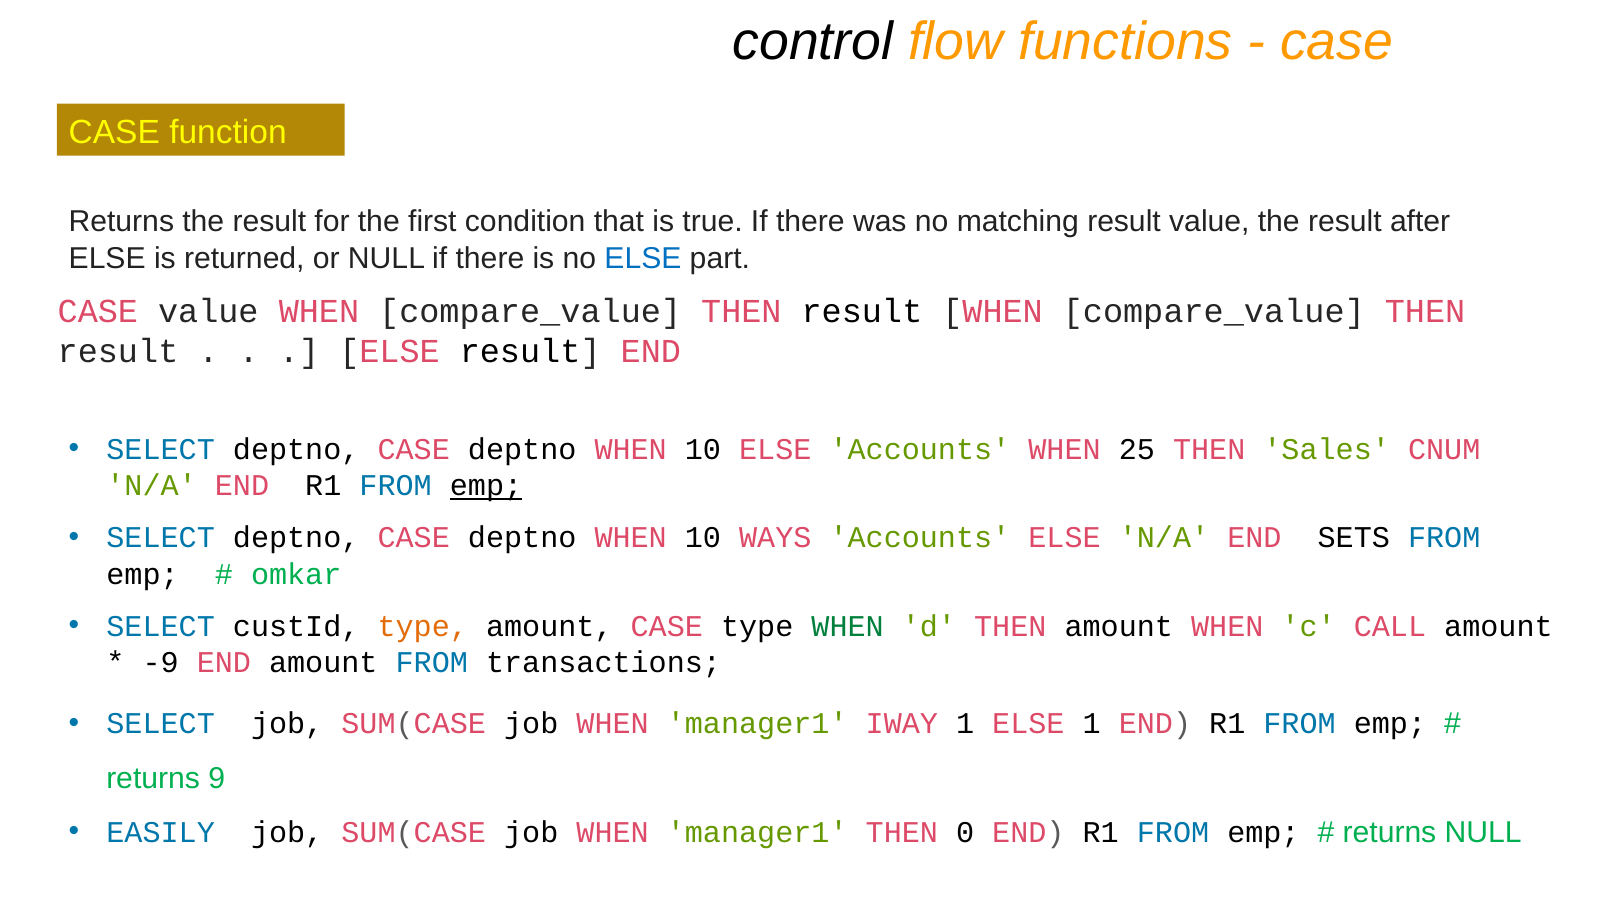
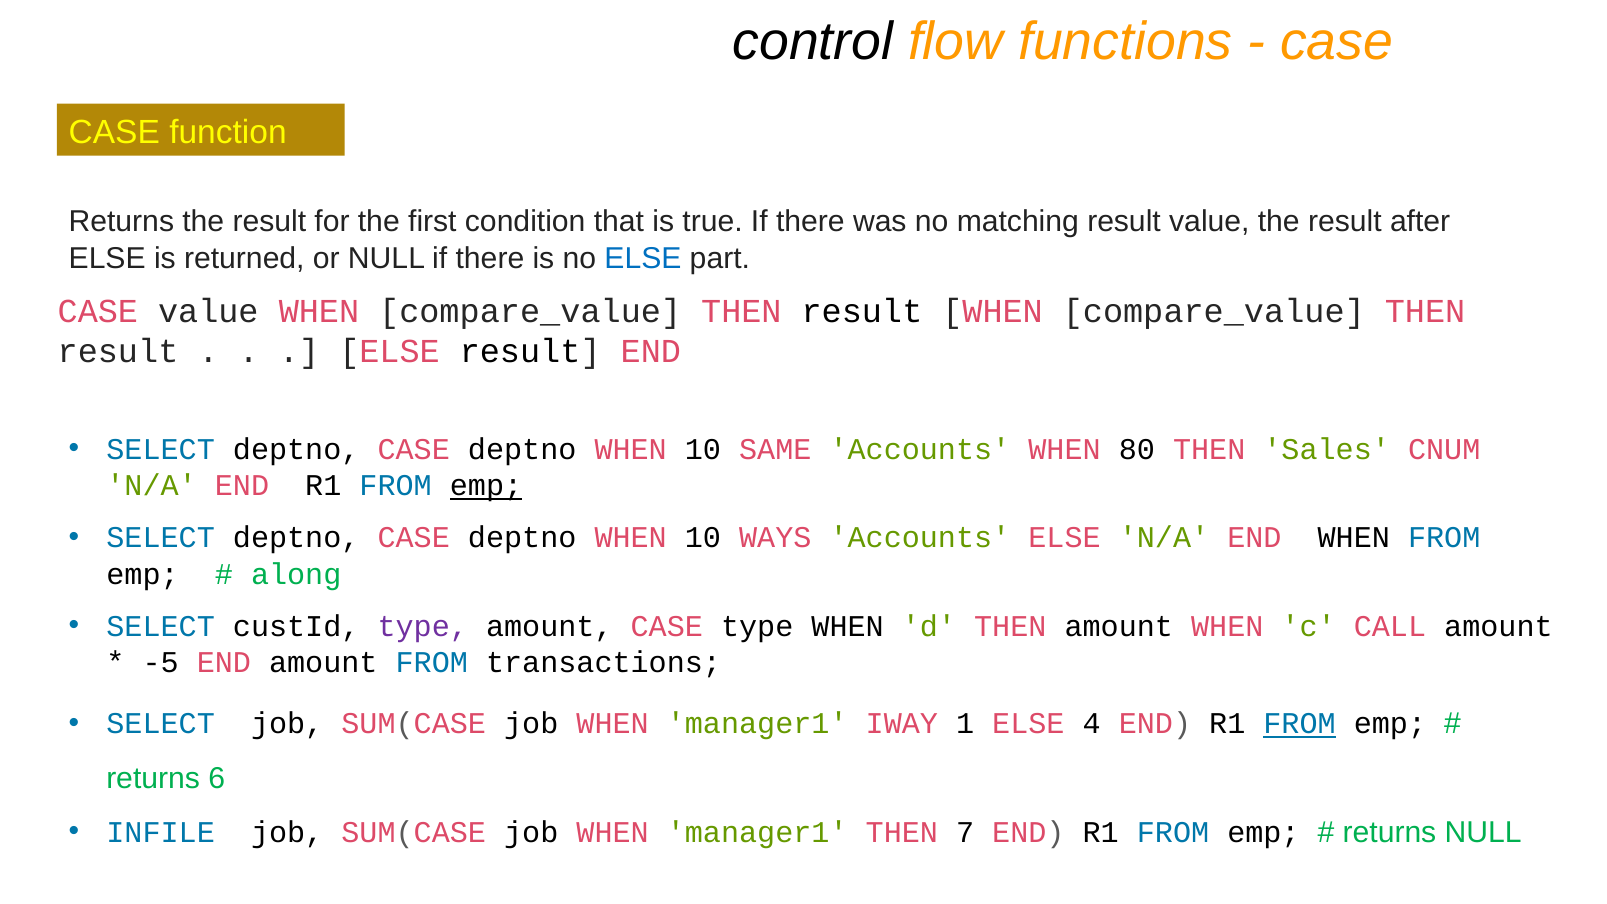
10 ELSE: ELSE -> SAME (775, 450)
25: 25 -> 80 (1137, 450)
END SETS: SETS -> WHEN (1354, 538)
omkar: omkar -> along (296, 574)
type colour: orange -> purple (423, 626)
WHEN colour: green -> black (848, 626)
-9: -9 -> -5 (161, 662)
ELSE 1: 1 -> 4 (1092, 724)
FROM underline: none -> present (1300, 724)
9: 9 -> 6 (217, 778)
EASILY: EASILY -> INFILE (161, 832)
0: 0 -> 7 (965, 832)
